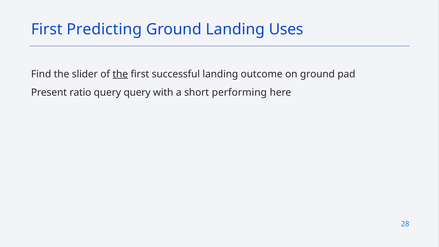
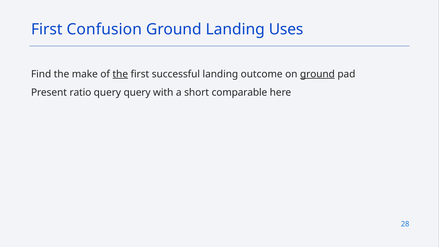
Predicting: Predicting -> Confusion (104, 29)
slider: slider -> make (85, 74)
ground underline: none -> present (317, 74)
performing: performing -> comparable (239, 93)
